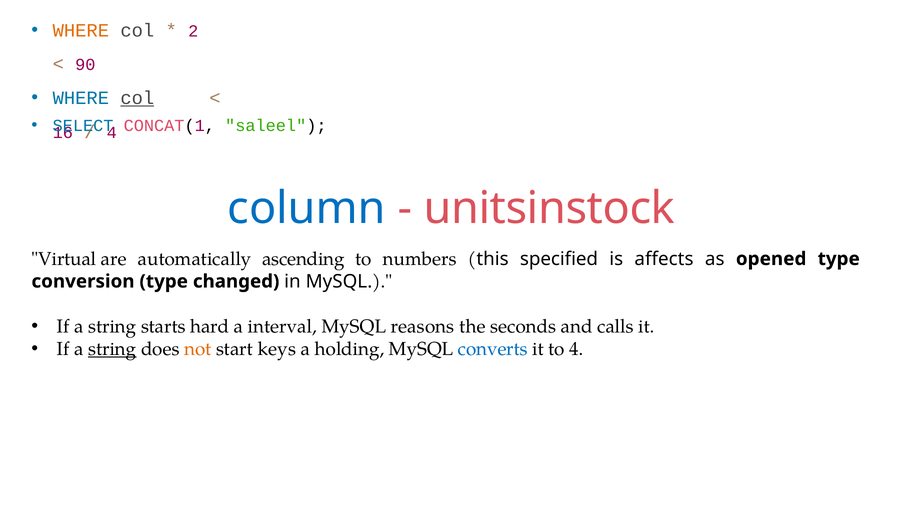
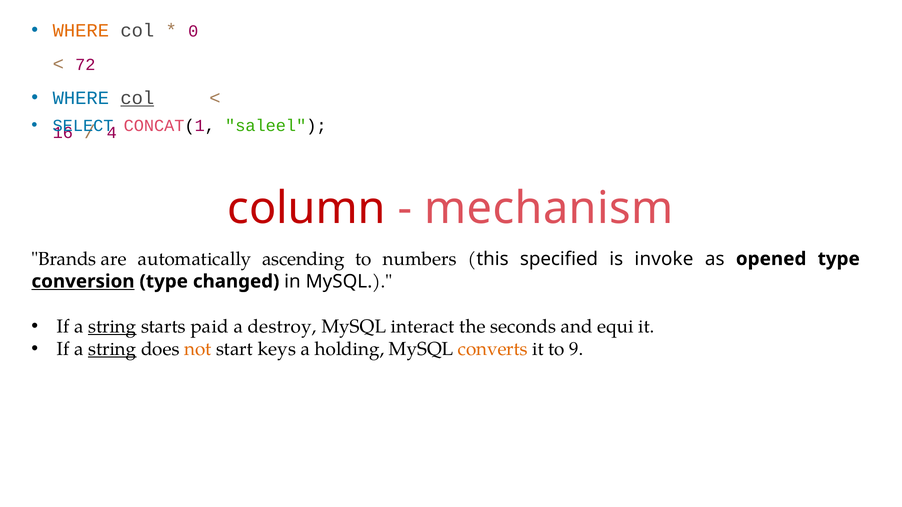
2: 2 -> 0 (193, 31)
90: 90 -> 72 (85, 65)
column colour: blue -> red (307, 208)
unitsinstock: unitsinstock -> mechanism (549, 208)
Virtual: Virtual -> Brands (64, 259)
affects: affects -> invoke (664, 259)
conversion underline: none -> present (83, 282)
string underline: none -> present (112, 327)
hard: hard -> paid (210, 327)
interval: interval -> destroy (282, 327)
reasons: reasons -> interact (423, 327)
calls: calls -> equi (615, 327)
converts colour: blue -> orange (493, 349)
to 4: 4 -> 9 (576, 349)
